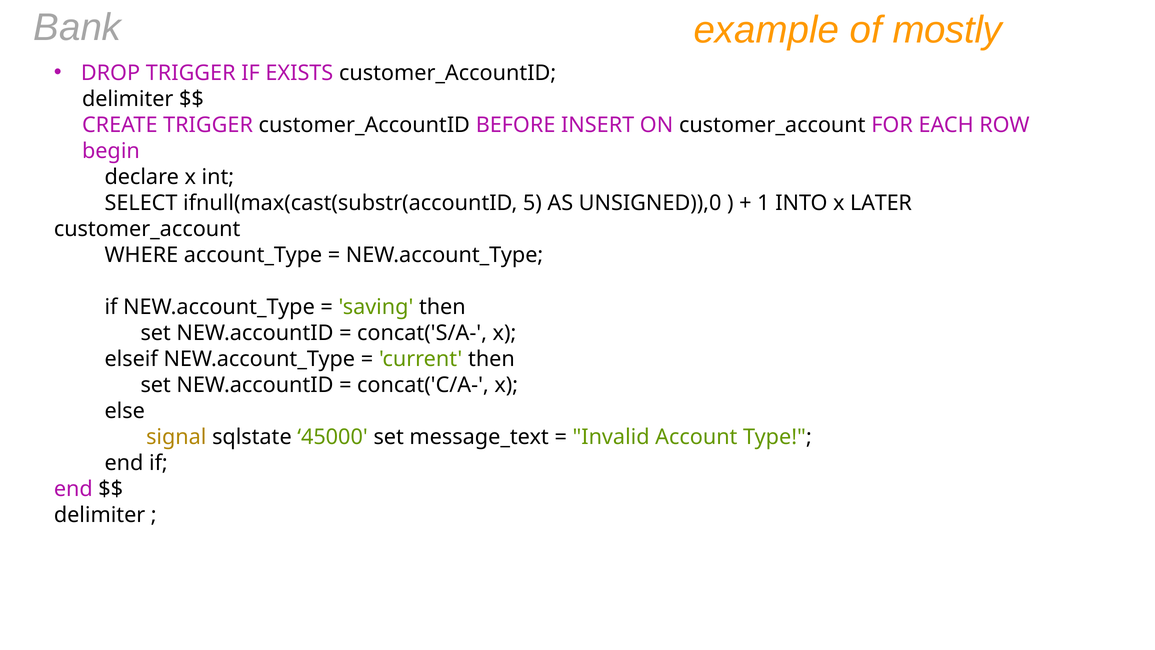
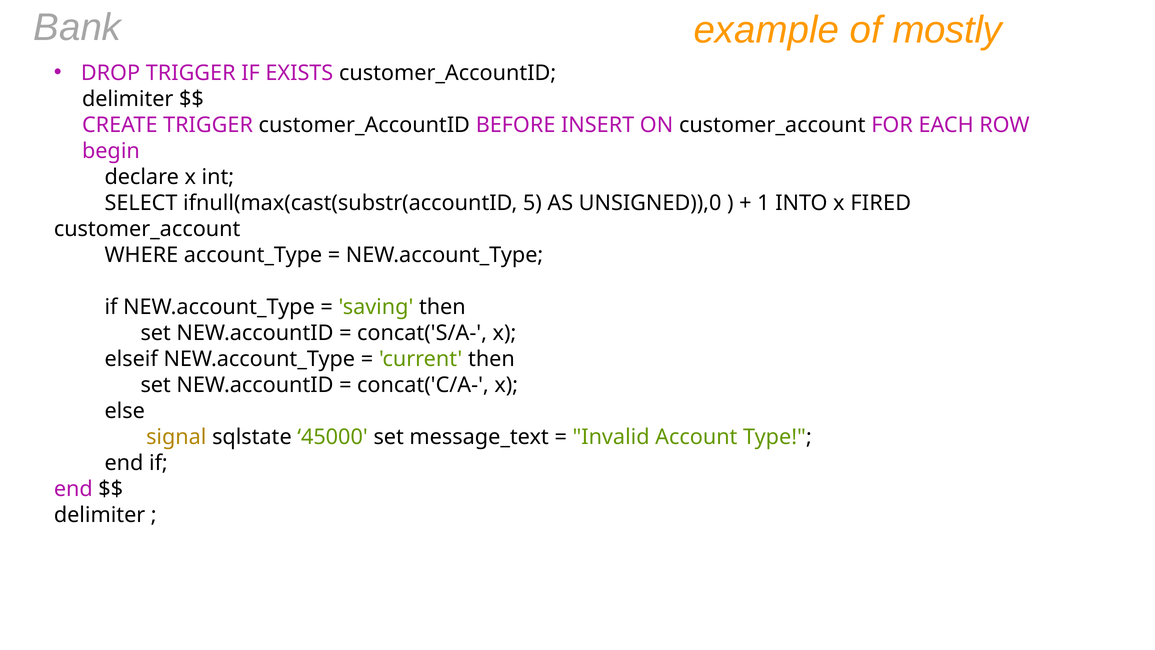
LATER: LATER -> FIRED (881, 203)
